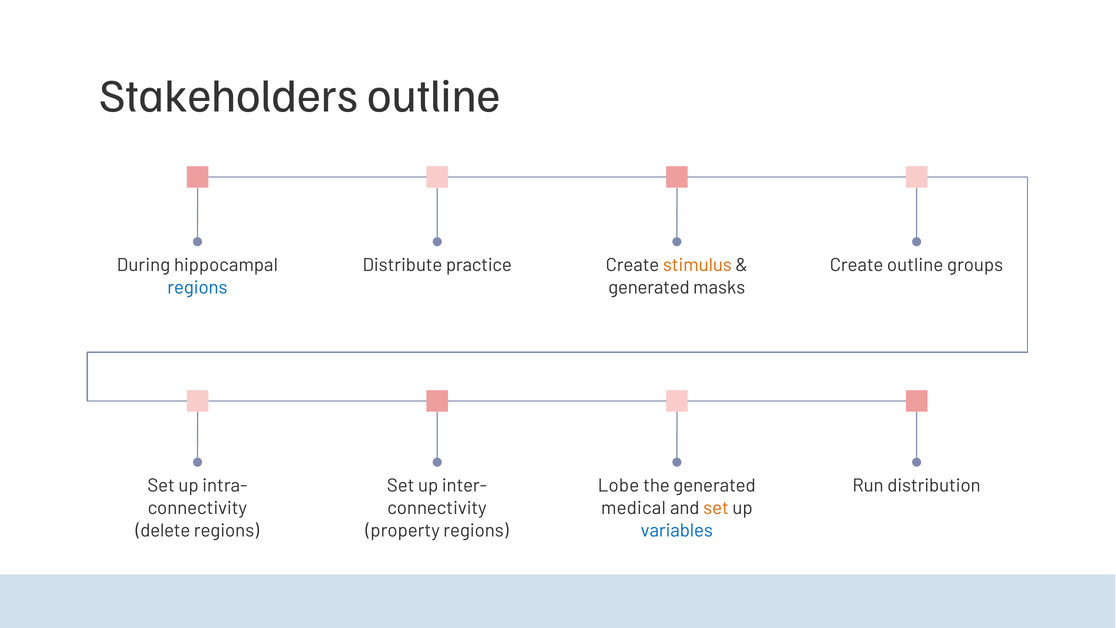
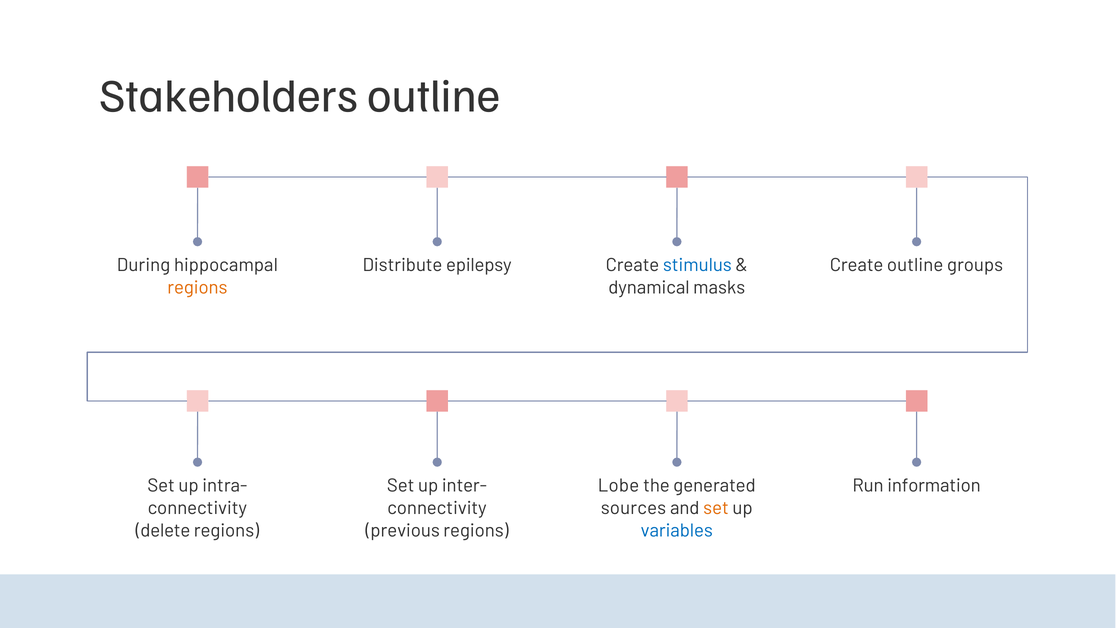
practice: practice -> epilepsy (479, 265)
stimulus colour: orange -> blue (697, 265)
regions colour: blue -> orange (197, 287)
generated: generated -> dynamical (649, 287)
distribution: distribution -> information (934, 486)
medical: medical -> sources (633, 508)
property: property -> previous (403, 530)
